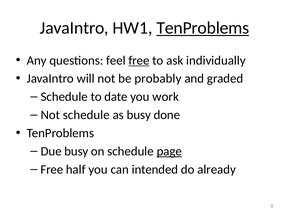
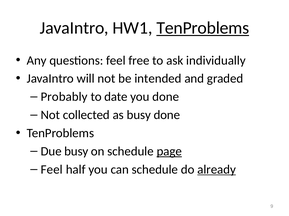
free underline: present -> none (139, 61)
probably: probably -> intended (158, 79)
Schedule: Schedule -> Probably (64, 97)
you work: work -> done (166, 97)
Not schedule: schedule -> collected (86, 115)
Free: Free -> Feel (52, 170)
can intended: intended -> schedule (155, 170)
already underline: none -> present (217, 170)
